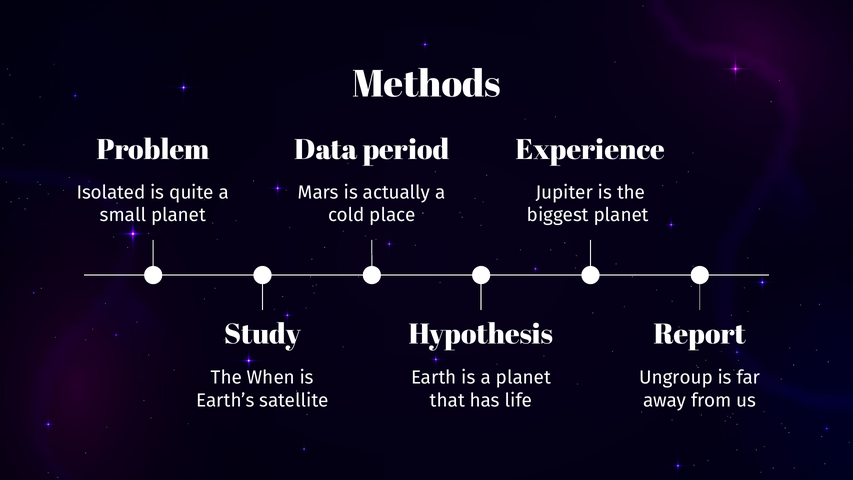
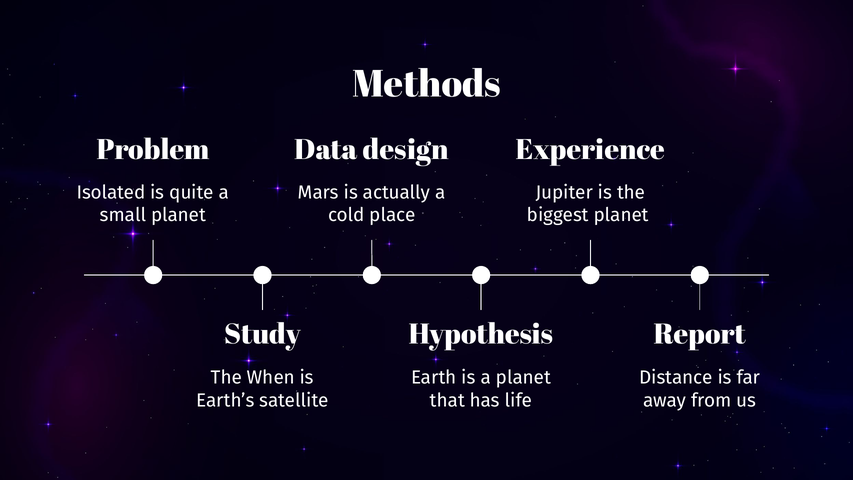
period: period -> design (406, 150)
Ungroup: Ungroup -> Distance (676, 378)
